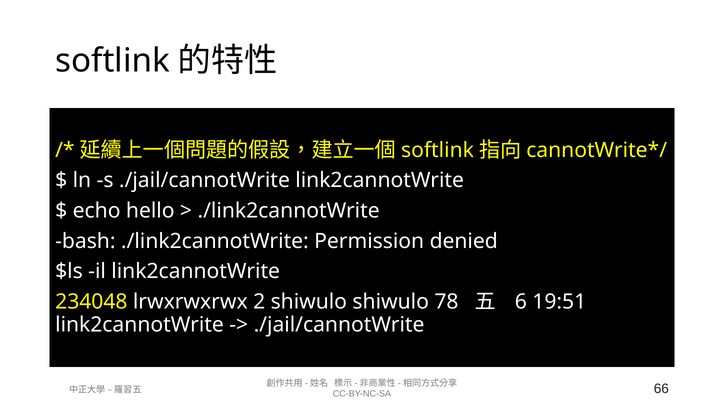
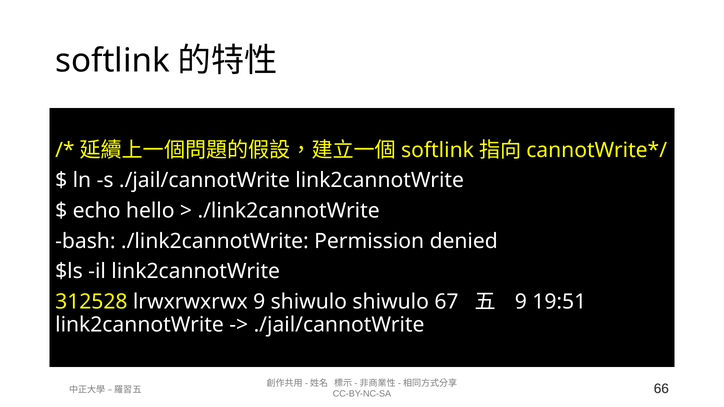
234048: 234048 -> 312528 (91, 302)
lrwxrwxrwx 2: 2 -> 9 (259, 302)
78: 78 -> 67 (446, 302)
6: 6 -> 9 (521, 302)
